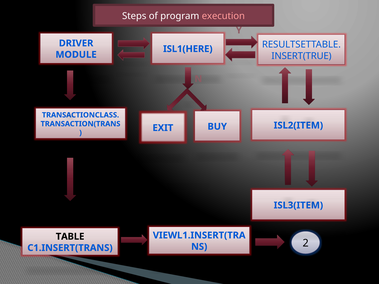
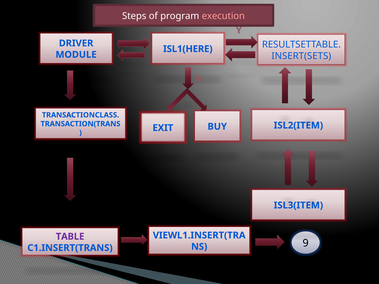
INSERT(TRUE: INSERT(TRUE -> INSERT(SETS (301, 56)
TABLE colour: black -> purple (70, 237)
2: 2 -> 9 (306, 243)
